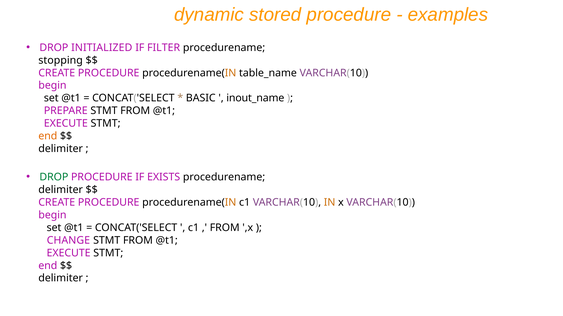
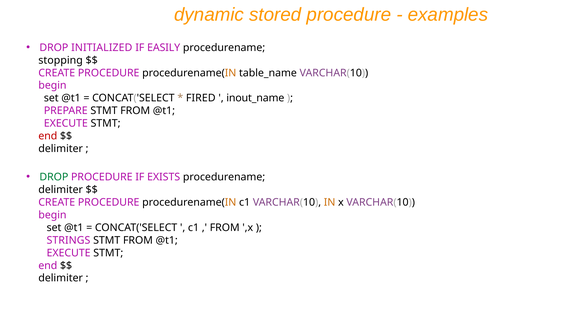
FILTER: FILTER -> EASILY (164, 48)
BASIC: BASIC -> FIRED (201, 98)
end colour: orange -> red (48, 136)
CHANGE: CHANGE -> STRINGS (68, 241)
